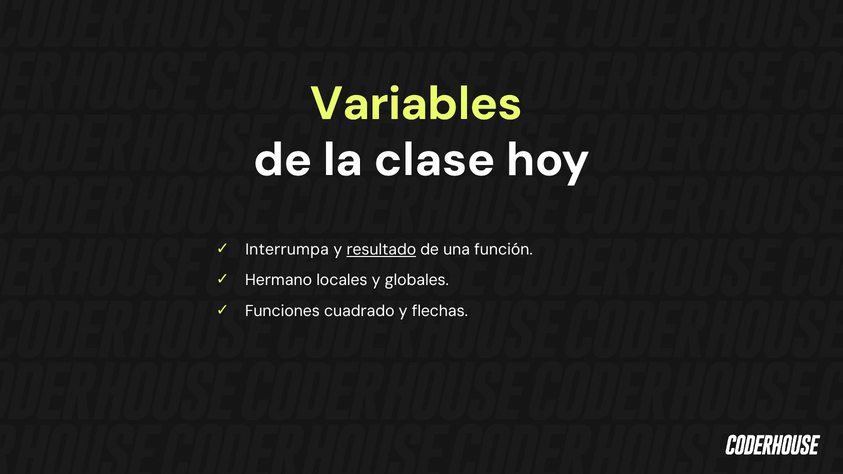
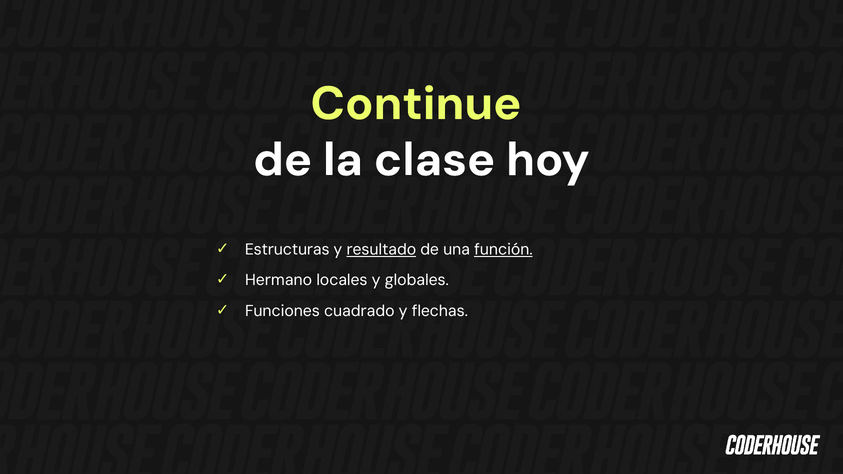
Variables: Variables -> Continue (416, 104)
Interrumpa: Interrumpa -> Estructuras (287, 250)
función underline: none -> present (503, 250)
